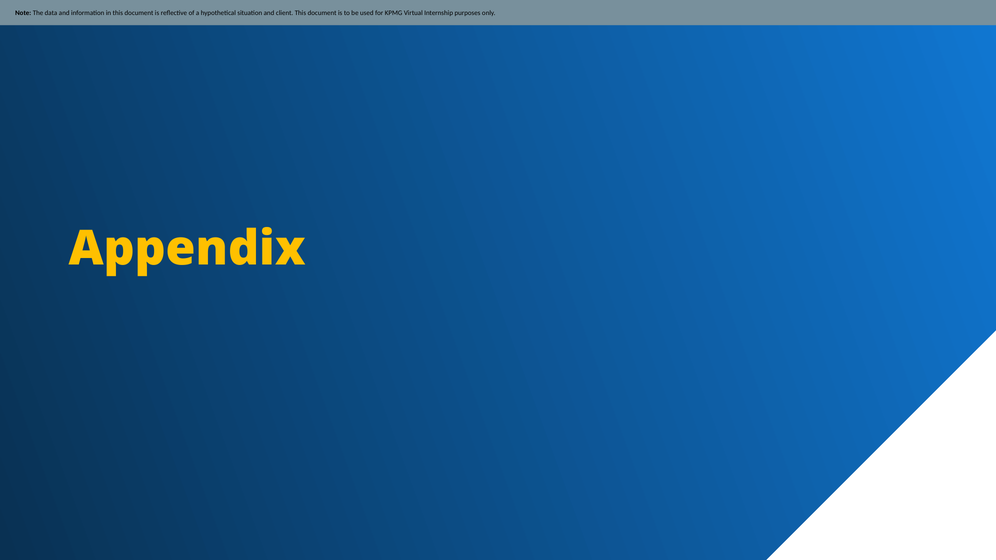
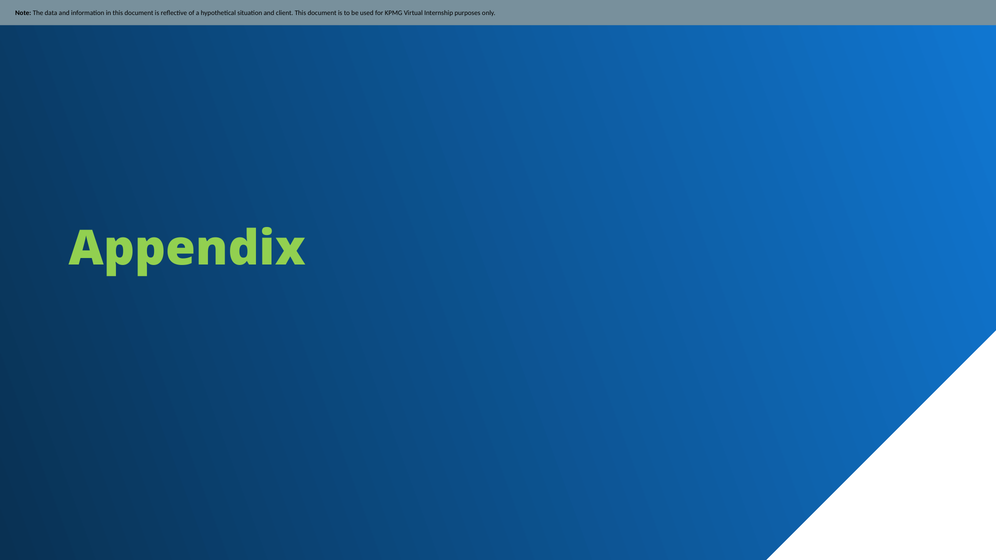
Appendix colour: yellow -> light green (187, 249)
